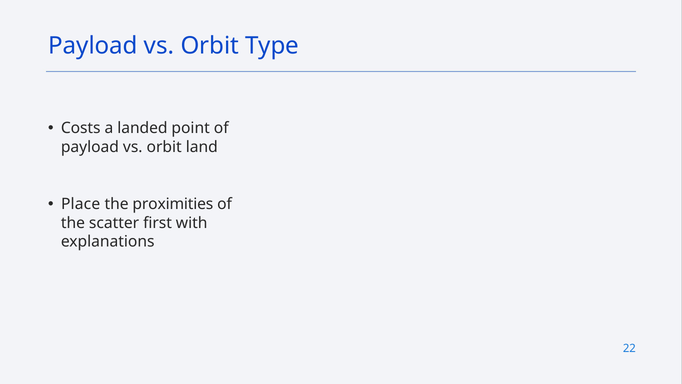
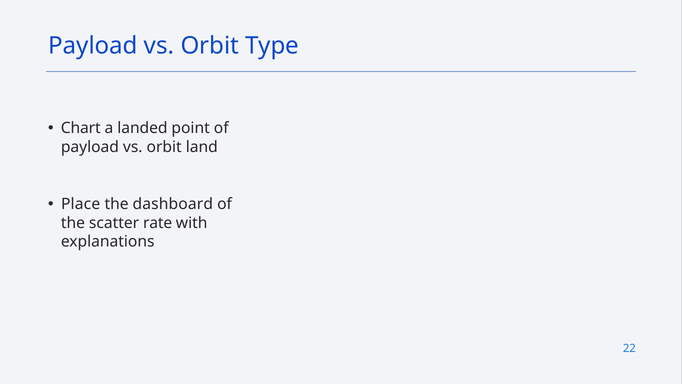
Costs: Costs -> Chart (81, 128)
proximities: proximities -> dashboard (173, 204)
first: first -> rate (158, 223)
